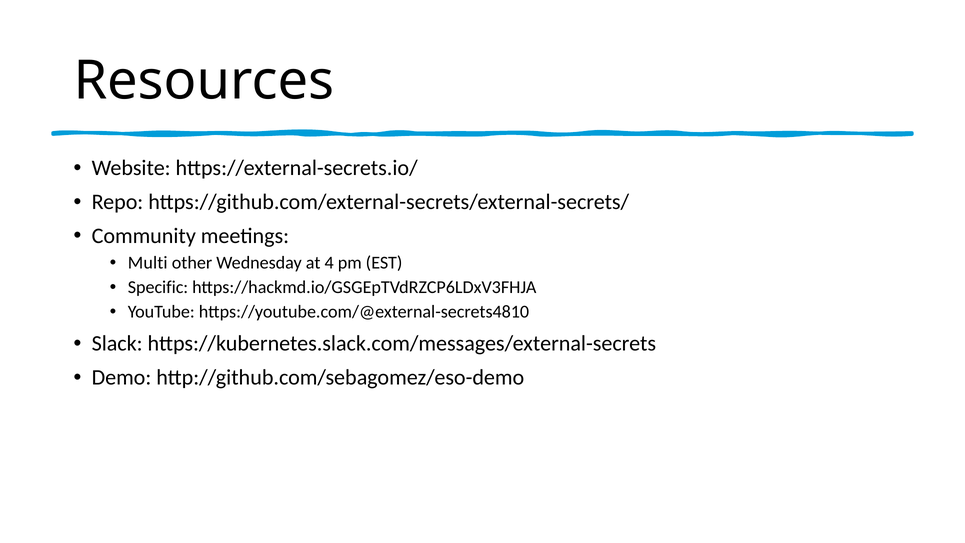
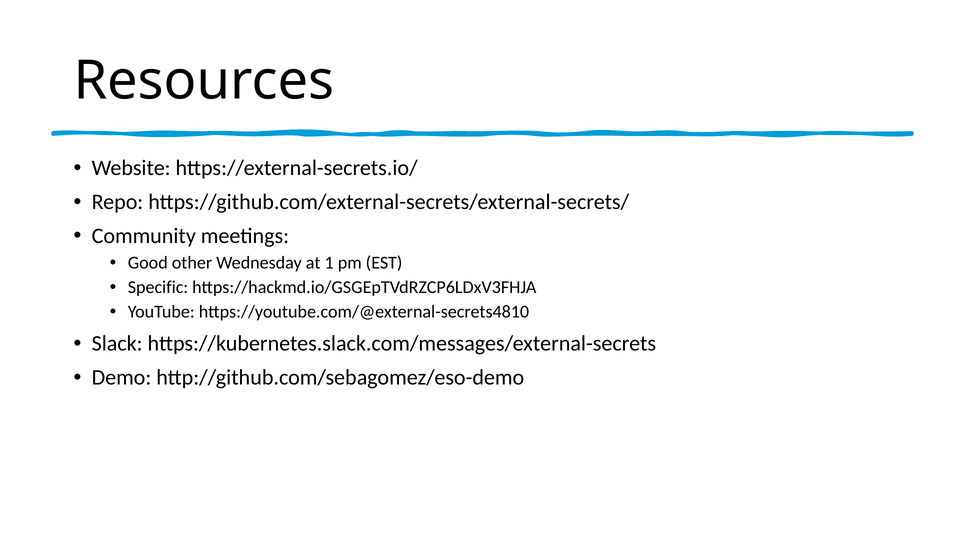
Multi: Multi -> Good (148, 263)
4: 4 -> 1 (329, 263)
